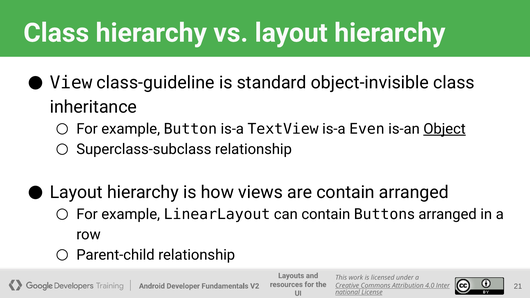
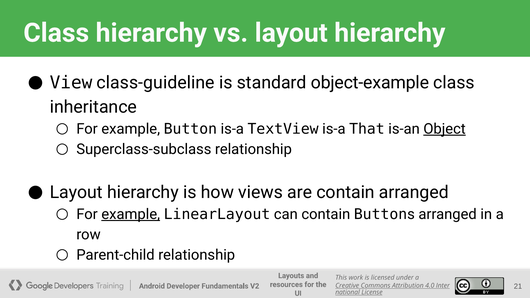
object-invisible: object-invisible -> object-example (370, 83)
Even: Even -> That (367, 129)
example underline: none -> present (131, 214)
